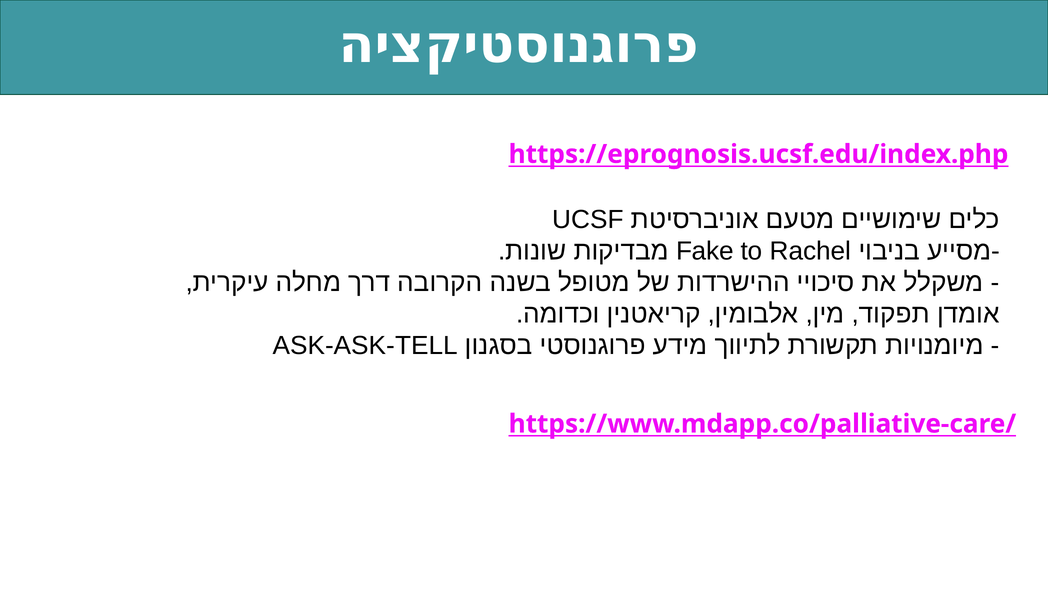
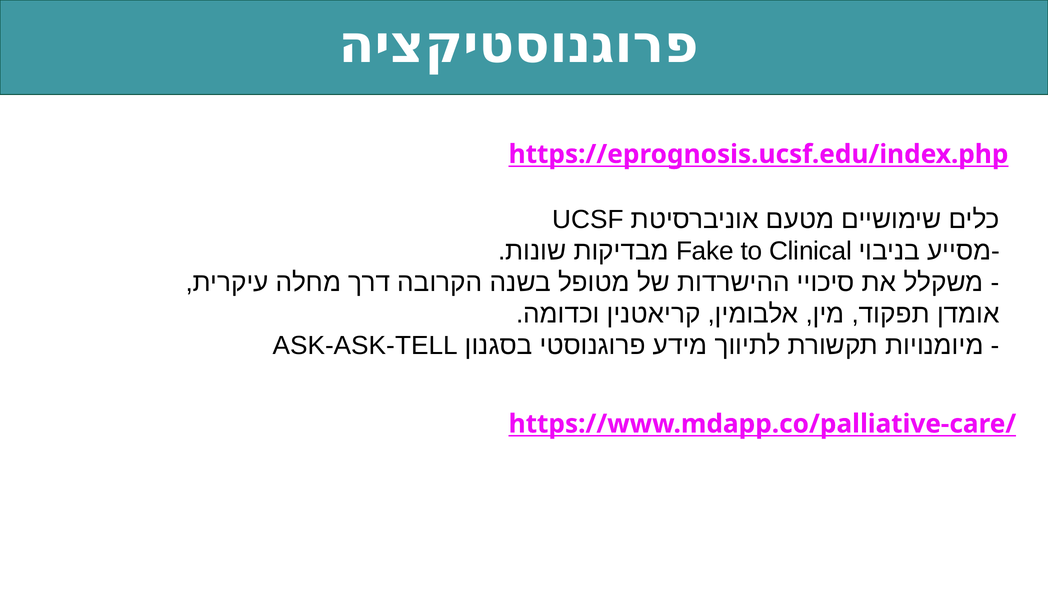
Rachel: Rachel -> Clinical (811, 251)
